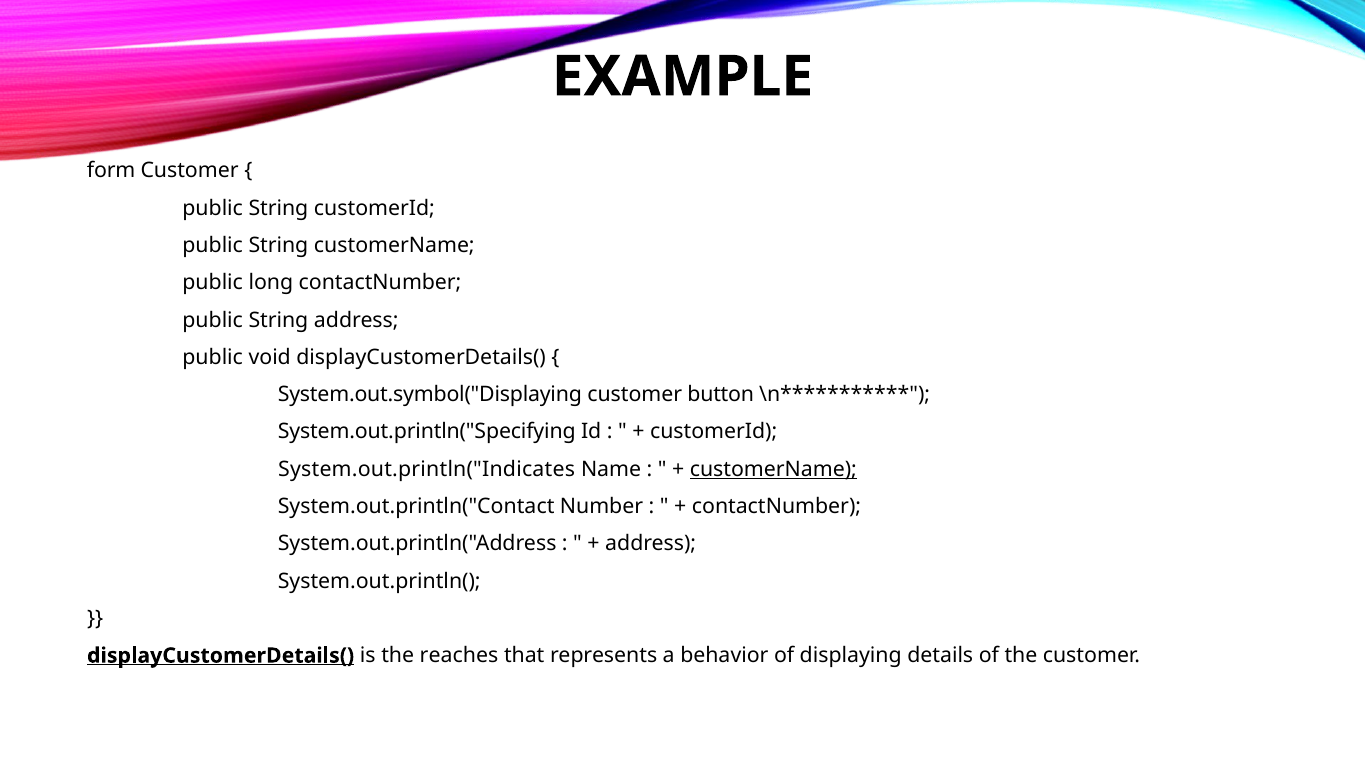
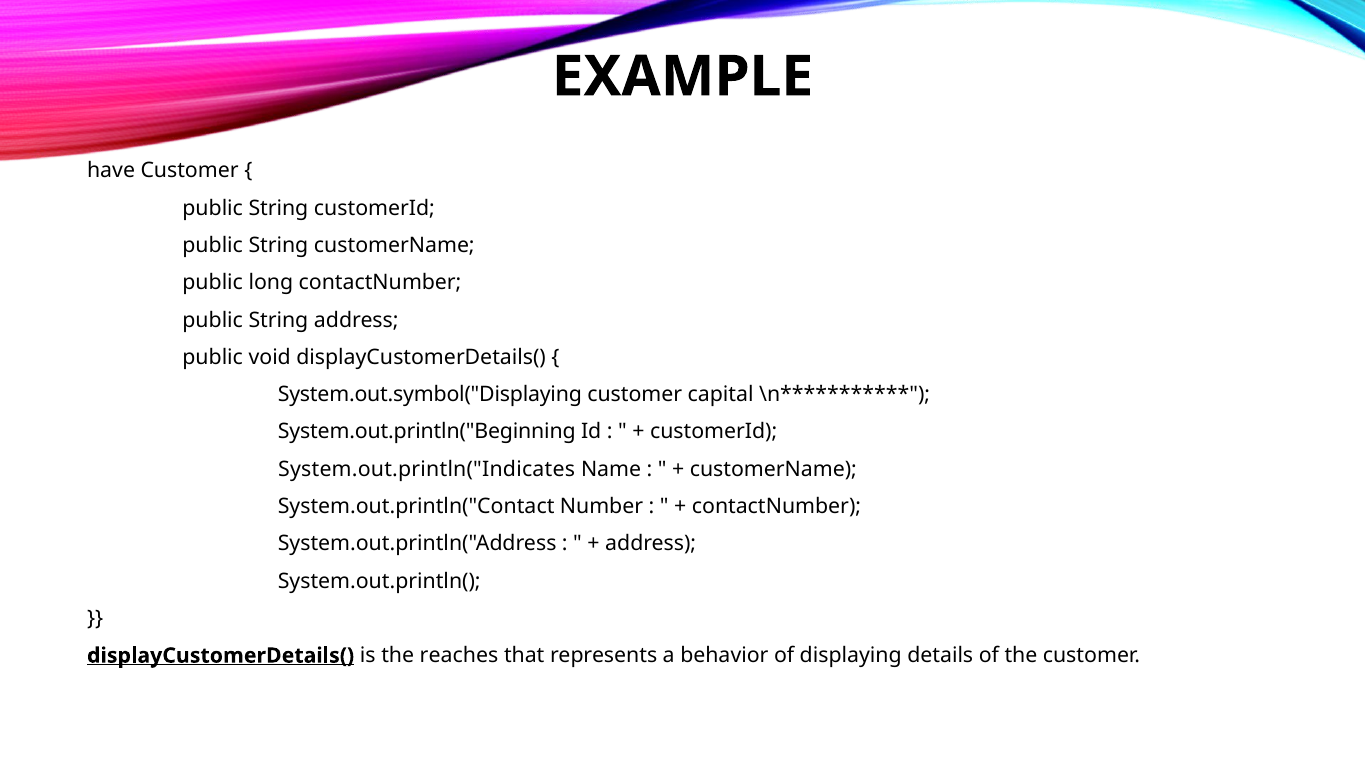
form: form -> have (111, 171)
button: button -> capital (721, 394)
System.out.println("Specifying: System.out.println("Specifying -> System.out.println("Beginning (427, 432)
customerName underline: present -> none (773, 469)
